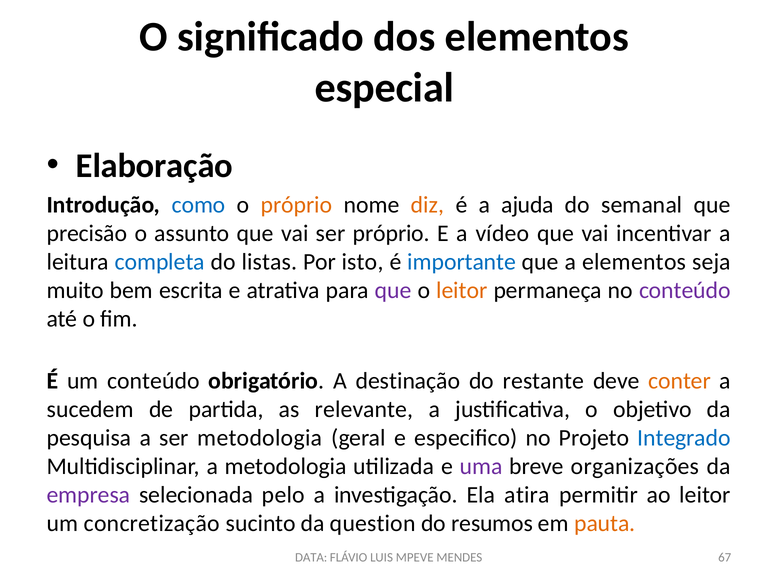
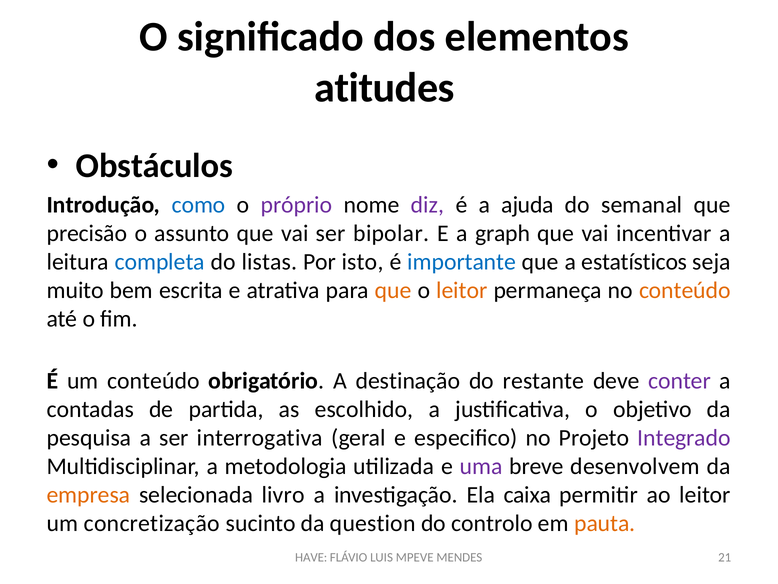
especial: especial -> atitudes (384, 88)
Elaboração: Elaboração -> Obstáculos (154, 166)
próprio colour: orange -> purple (297, 205)
diz colour: orange -> purple (428, 205)
ser próprio: próprio -> bipolar (391, 233)
vídeo: vídeo -> graph (503, 233)
a elementos: elementos -> estatísticos (634, 262)
que colour: purple -> orange (393, 290)
conteúdo colour: purple -> orange (685, 290)
conter colour: orange -> purple (680, 380)
sucedem: sucedem -> contadas (90, 409)
relevante: relevante -> escolhido (364, 409)
ser metodologia: metodologia -> interrogativa (260, 438)
Integrado colour: blue -> purple (684, 438)
organizações: organizações -> desenvolvem (635, 466)
empresa colour: purple -> orange (88, 495)
pelo: pelo -> livro (283, 495)
atira: atira -> caixa (527, 495)
resumos: resumos -> controlo (492, 523)
DATA: DATA -> HAVE (311, 557)
67: 67 -> 21 (725, 557)
